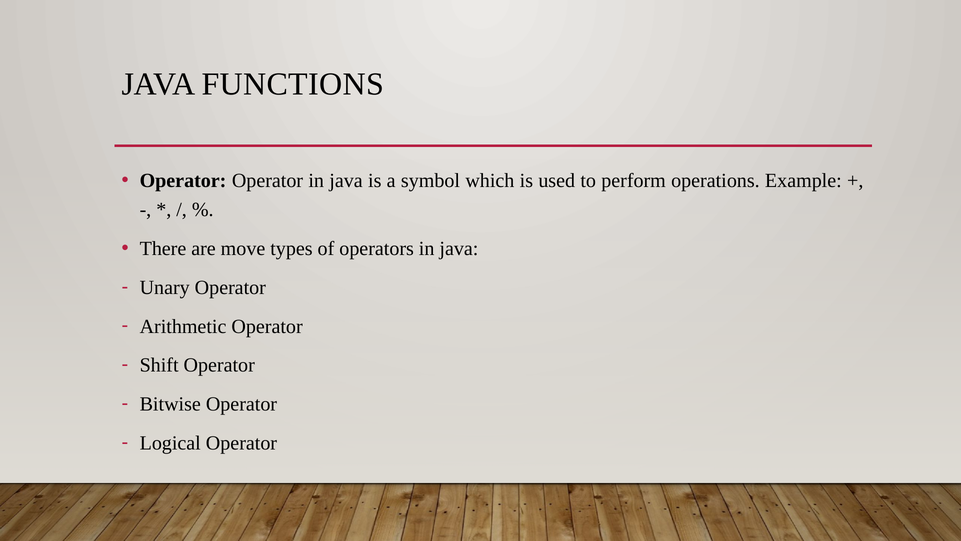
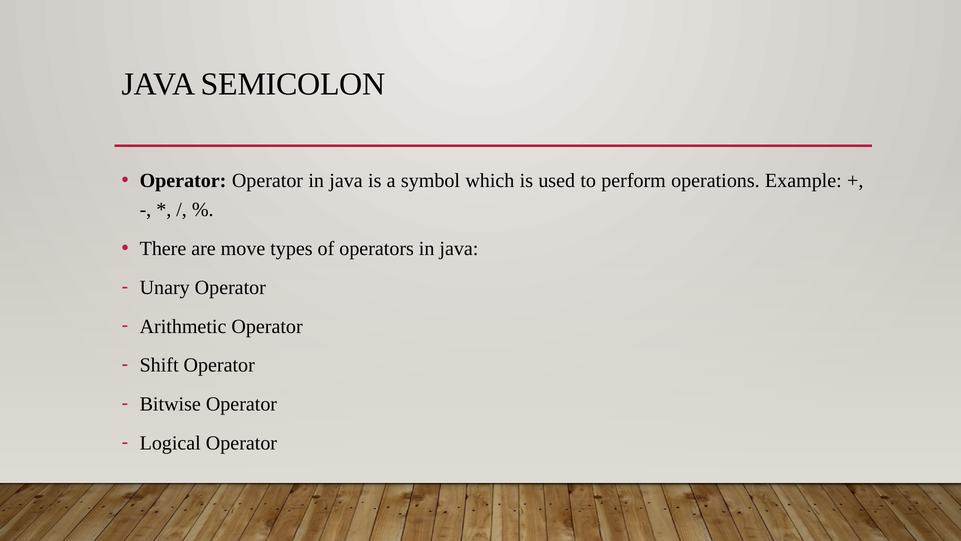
FUNCTIONS: FUNCTIONS -> SEMICOLON (293, 84)
